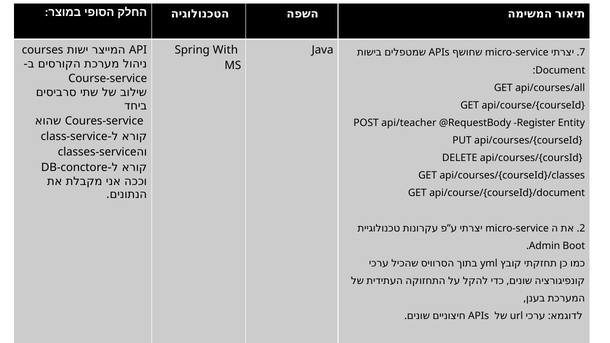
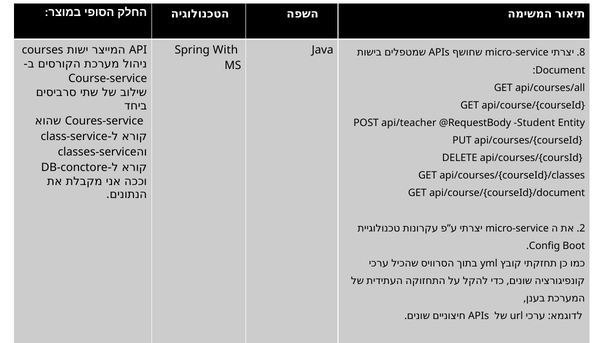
7: 7 -> 8 (582, 53)
Register: Register -> Student (534, 123)
Admin: Admin -> Config (544, 246)
